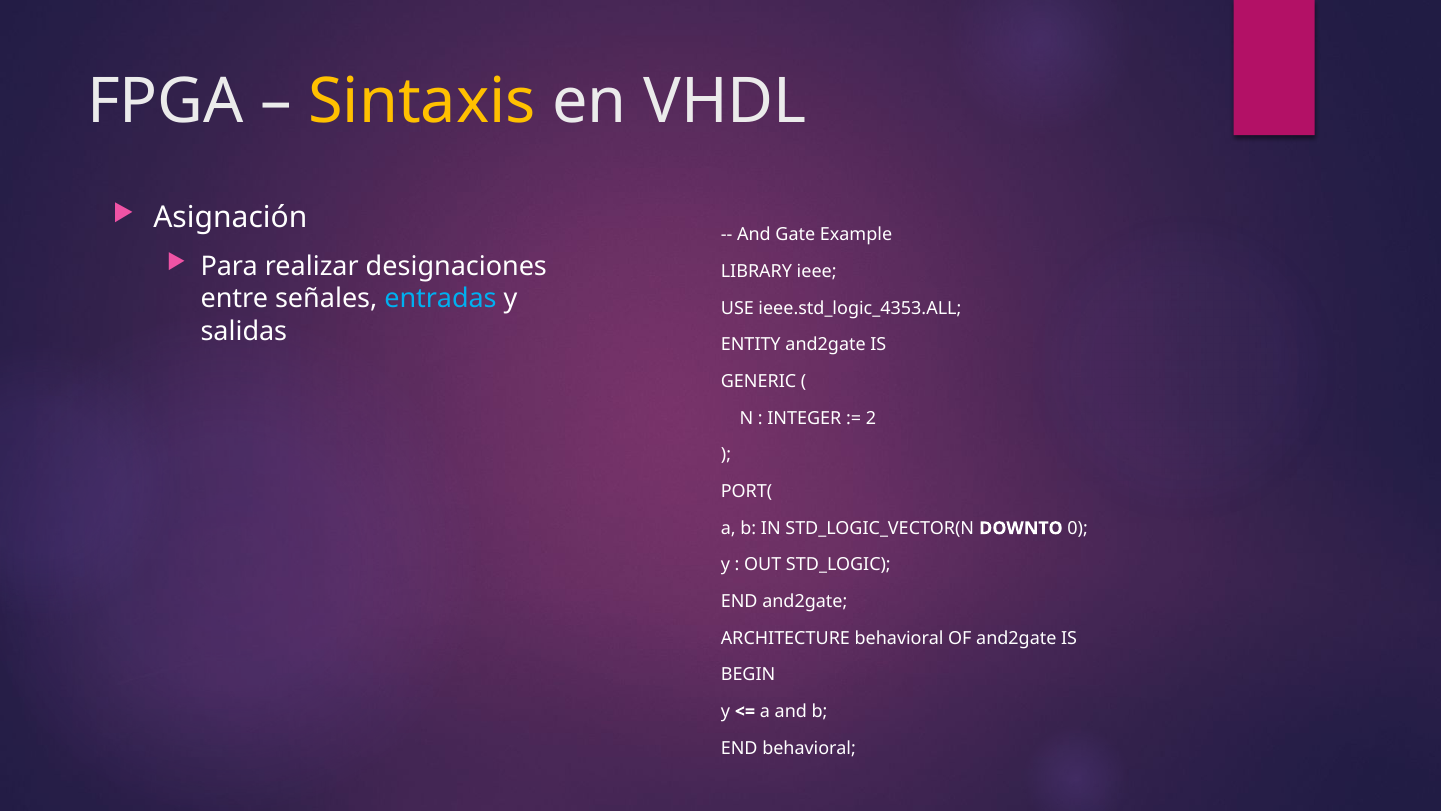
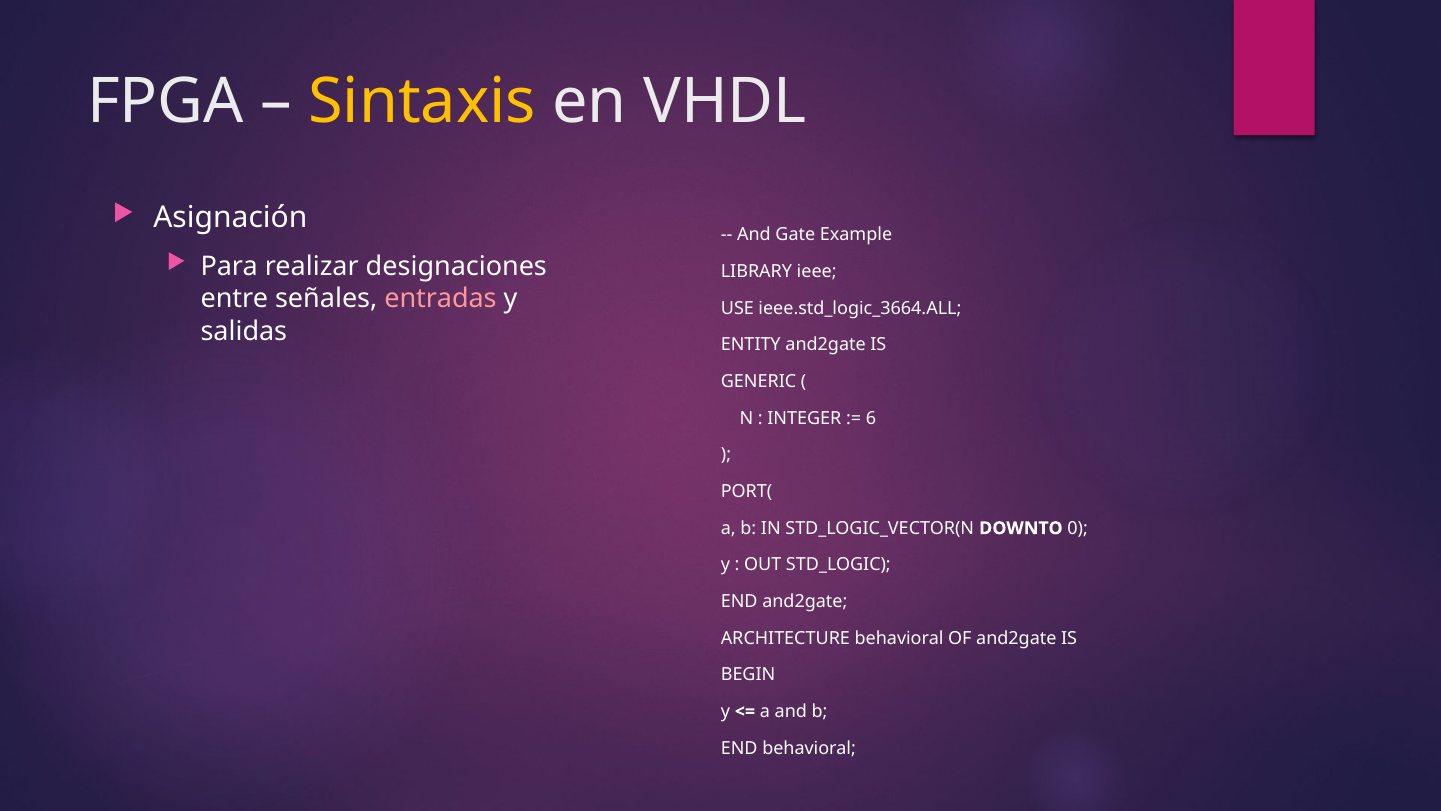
entradas colour: light blue -> pink (440, 299)
ieee.std_logic_4353.ALL: ieee.std_logic_4353.ALL -> ieee.std_logic_3664.ALL (860, 308)
2: 2 -> 6 (871, 418)
